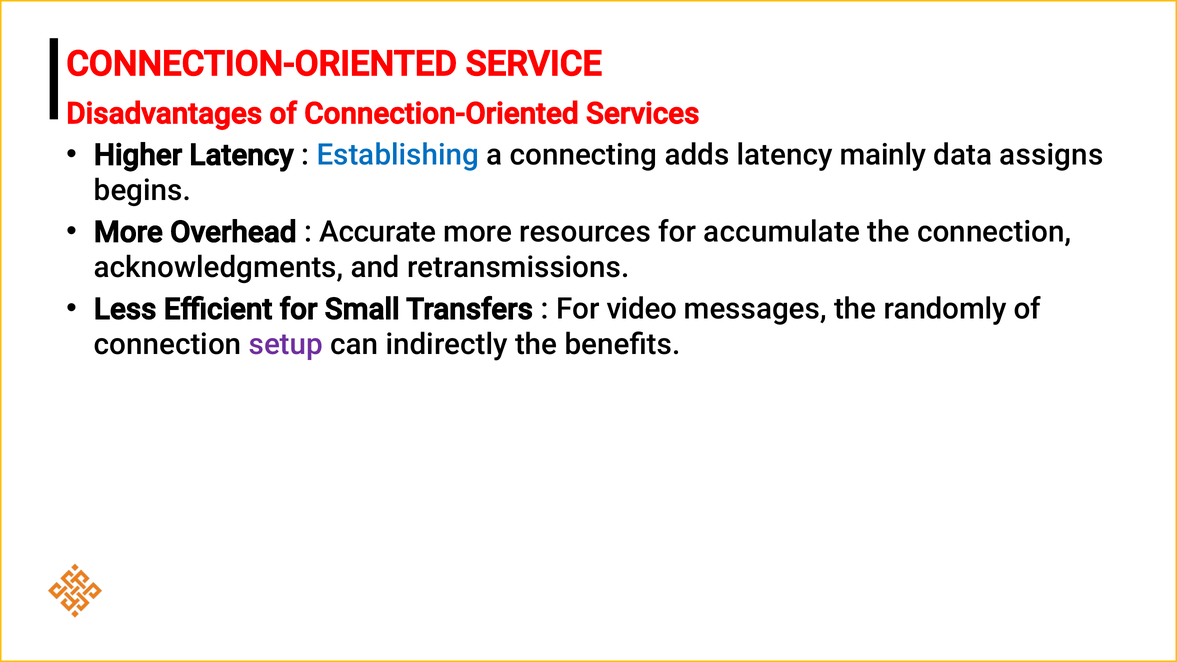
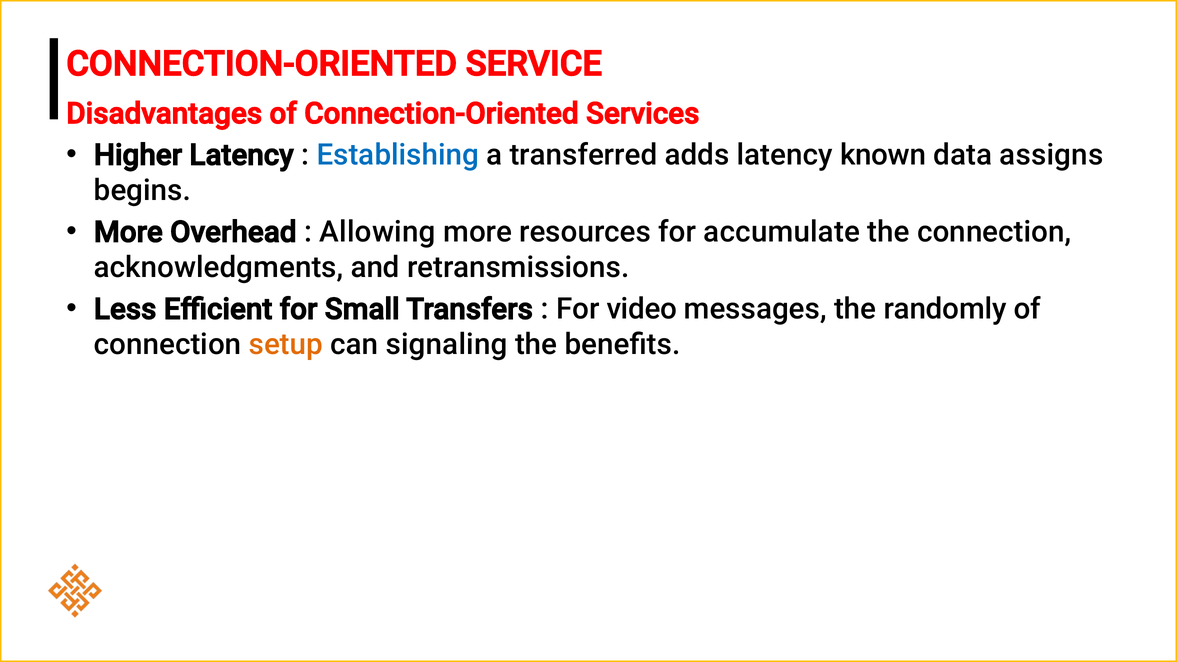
connecting: connecting -> transferred (583, 155)
mainly: mainly -> known (883, 155)
Accurate: Accurate -> Allowing (377, 232)
setup colour: purple -> orange (286, 345)
indirectly: indirectly -> signaling (447, 345)
